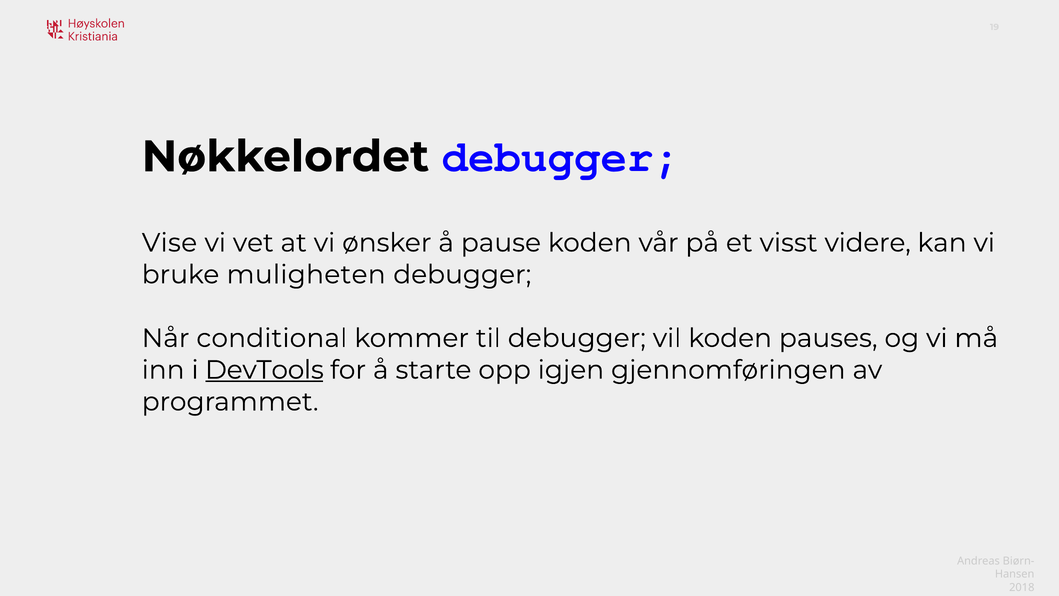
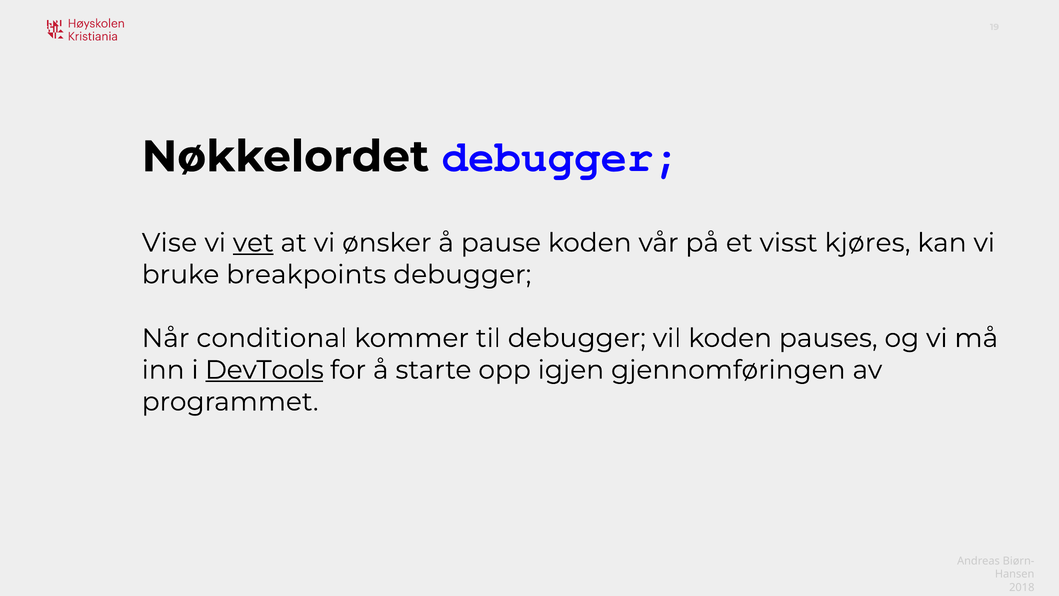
vet underline: none -> present (253, 243)
videre: videre -> kjøres (867, 243)
muligheten: muligheten -> breakpoints (306, 275)
